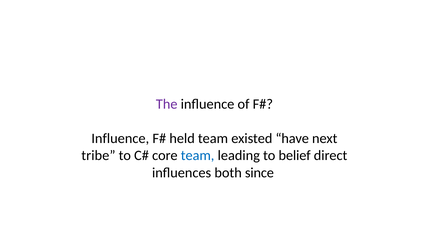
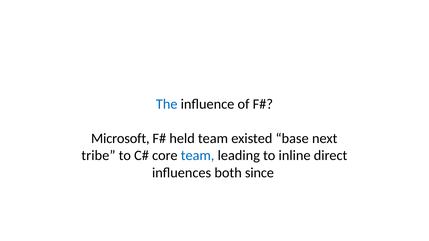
The colour: purple -> blue (167, 104)
Influence: Influence -> Microsoft (120, 139)
have: have -> base (292, 139)
belief: belief -> inline (295, 156)
